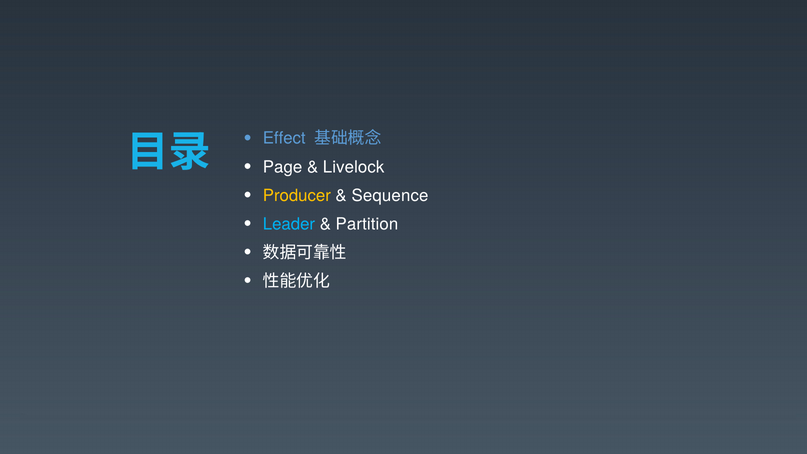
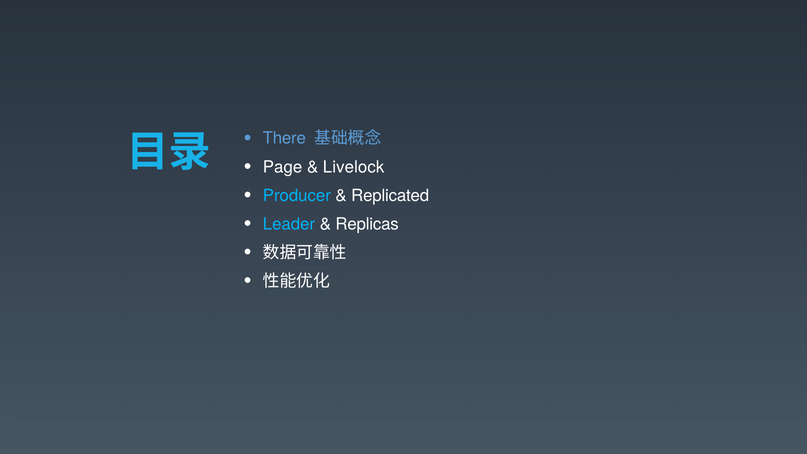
Effect: Effect -> There (284, 138)
Producer colour: yellow -> light blue (297, 196)
Sequence: Sequence -> Replicated (390, 196)
Partition: Partition -> Replicas (367, 224)
